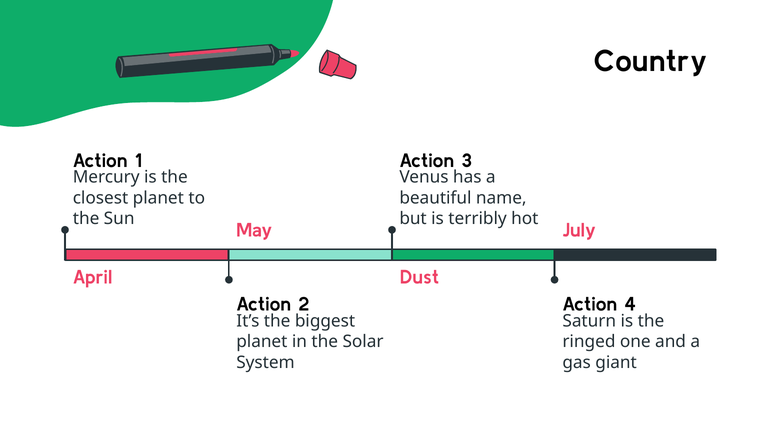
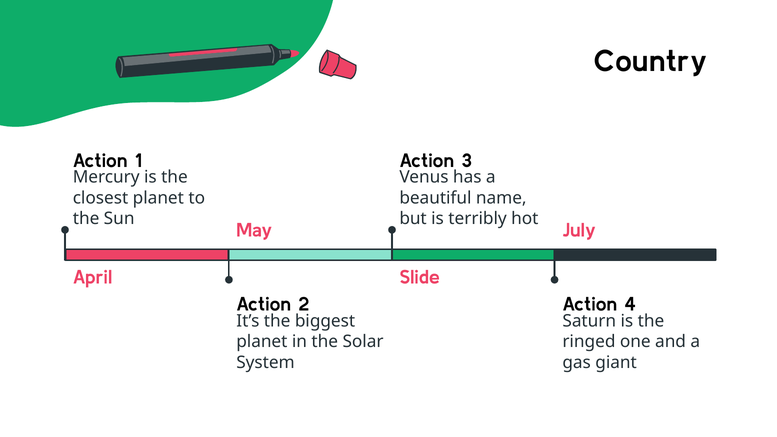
Dust: Dust -> Slide (420, 277)
